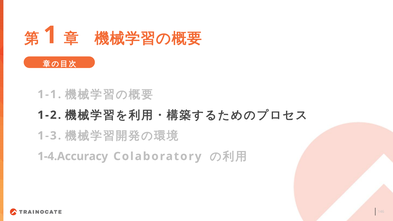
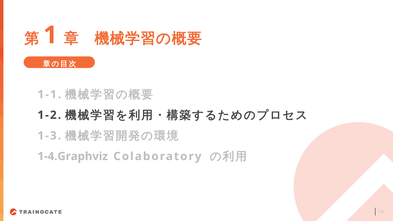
1-4.Accuracy: 1-4.Accuracy -> 1-4.Graphviz (73, 156)
